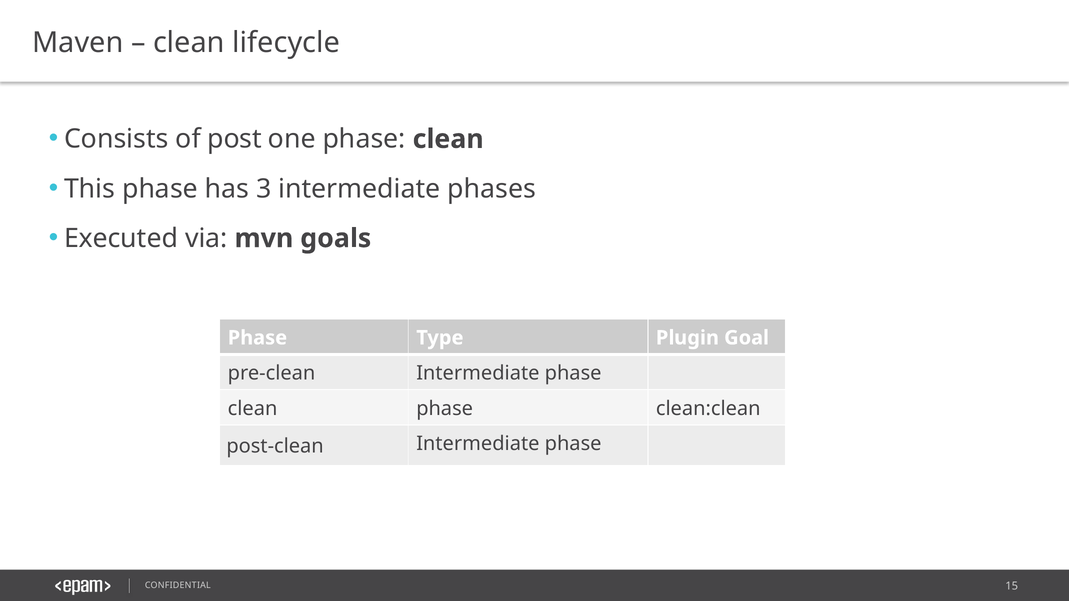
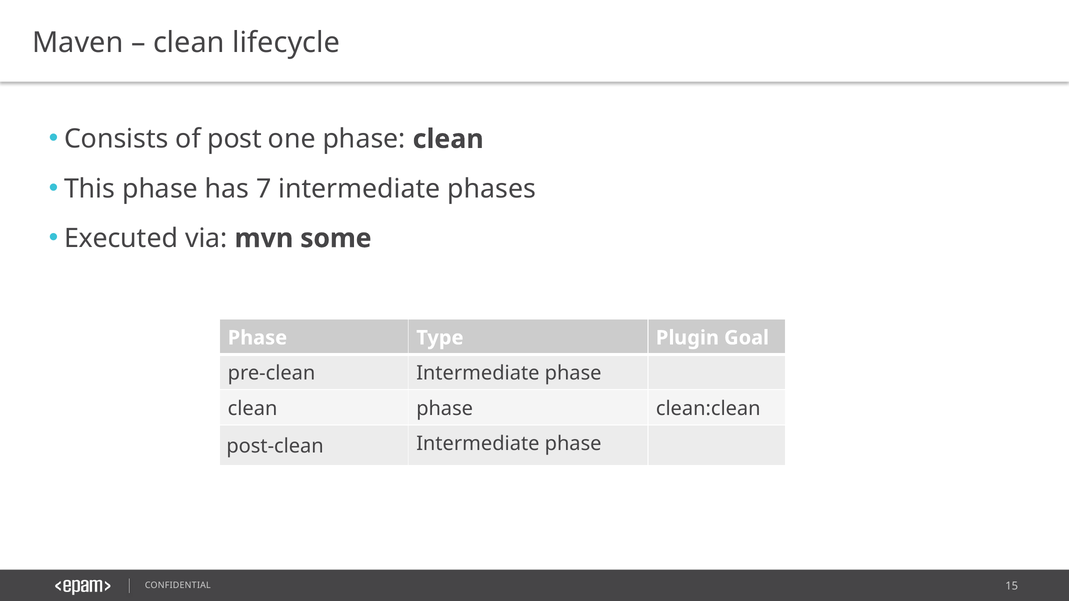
3: 3 -> 7 (264, 189)
goals: goals -> some (336, 238)
